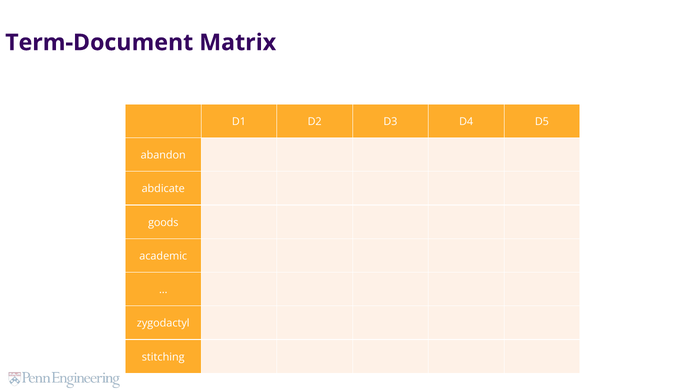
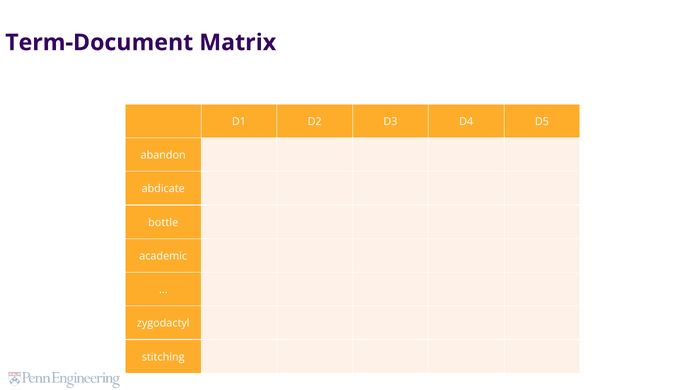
goods: goods -> bottle (163, 223)
